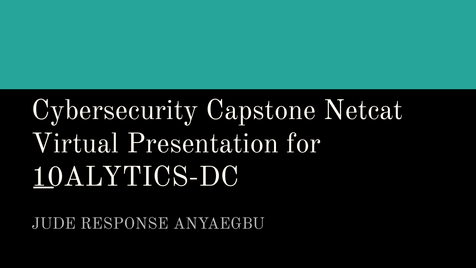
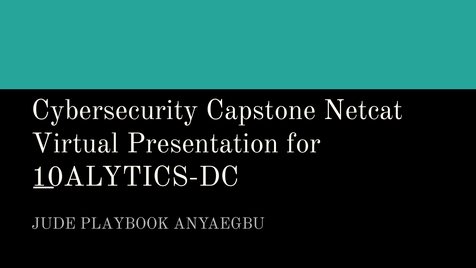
RESPONSE: RESPONSE -> PLAYBOOK (125, 223)
